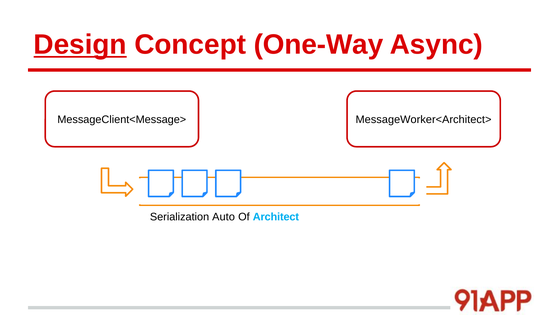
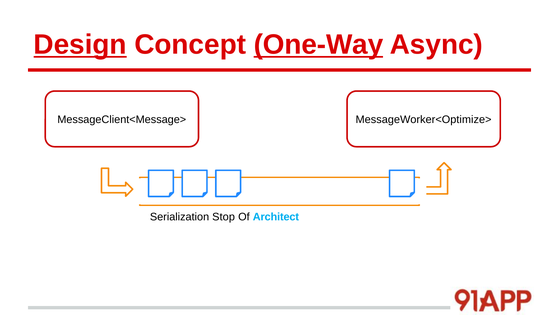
One-Way underline: none -> present (319, 45)
MessageWorker<Architect>: MessageWorker<Architect> -> MessageWorker<Optimize> (424, 119)
Auto: Auto -> Stop (224, 217)
